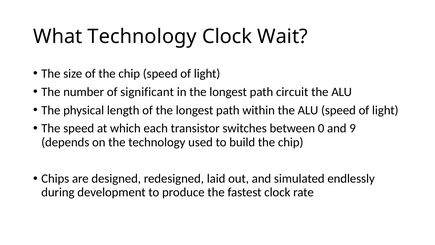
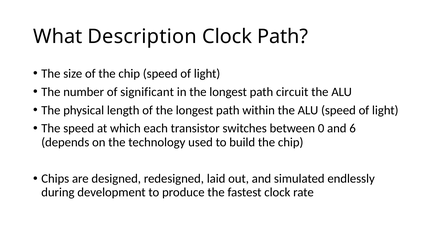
What Technology: Technology -> Description (142, 37)
Clock Wait: Wait -> Path (283, 37)
9: 9 -> 6 (353, 128)
